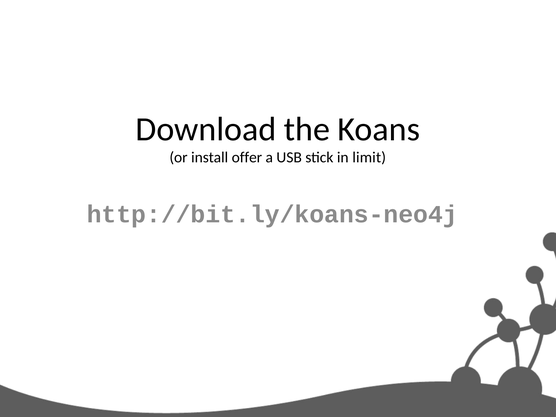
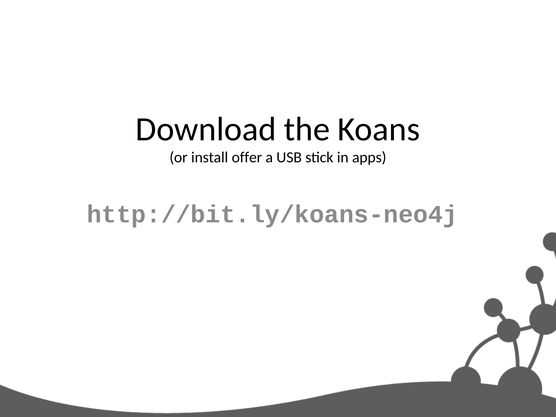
limit: limit -> apps (369, 158)
